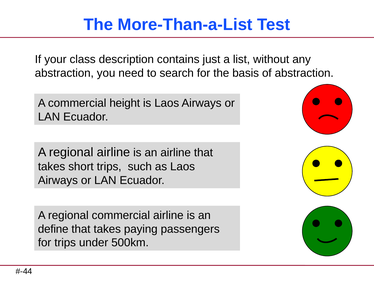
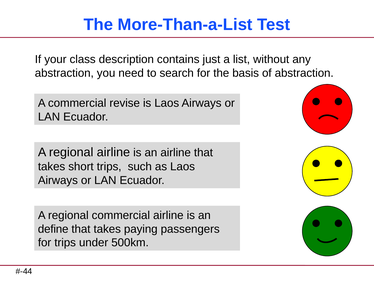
height: height -> revise (125, 103)
